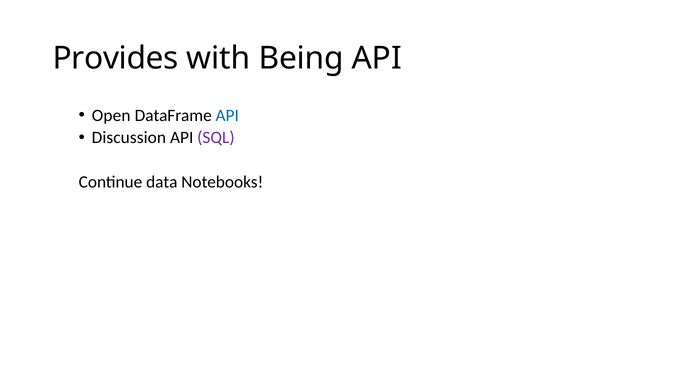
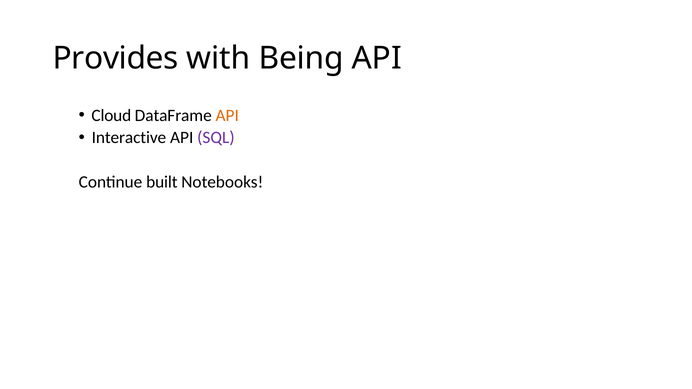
Open: Open -> Cloud (111, 115)
API colour: blue -> orange (227, 115)
Discussion: Discussion -> Interactive (129, 138)
data: data -> built (162, 182)
